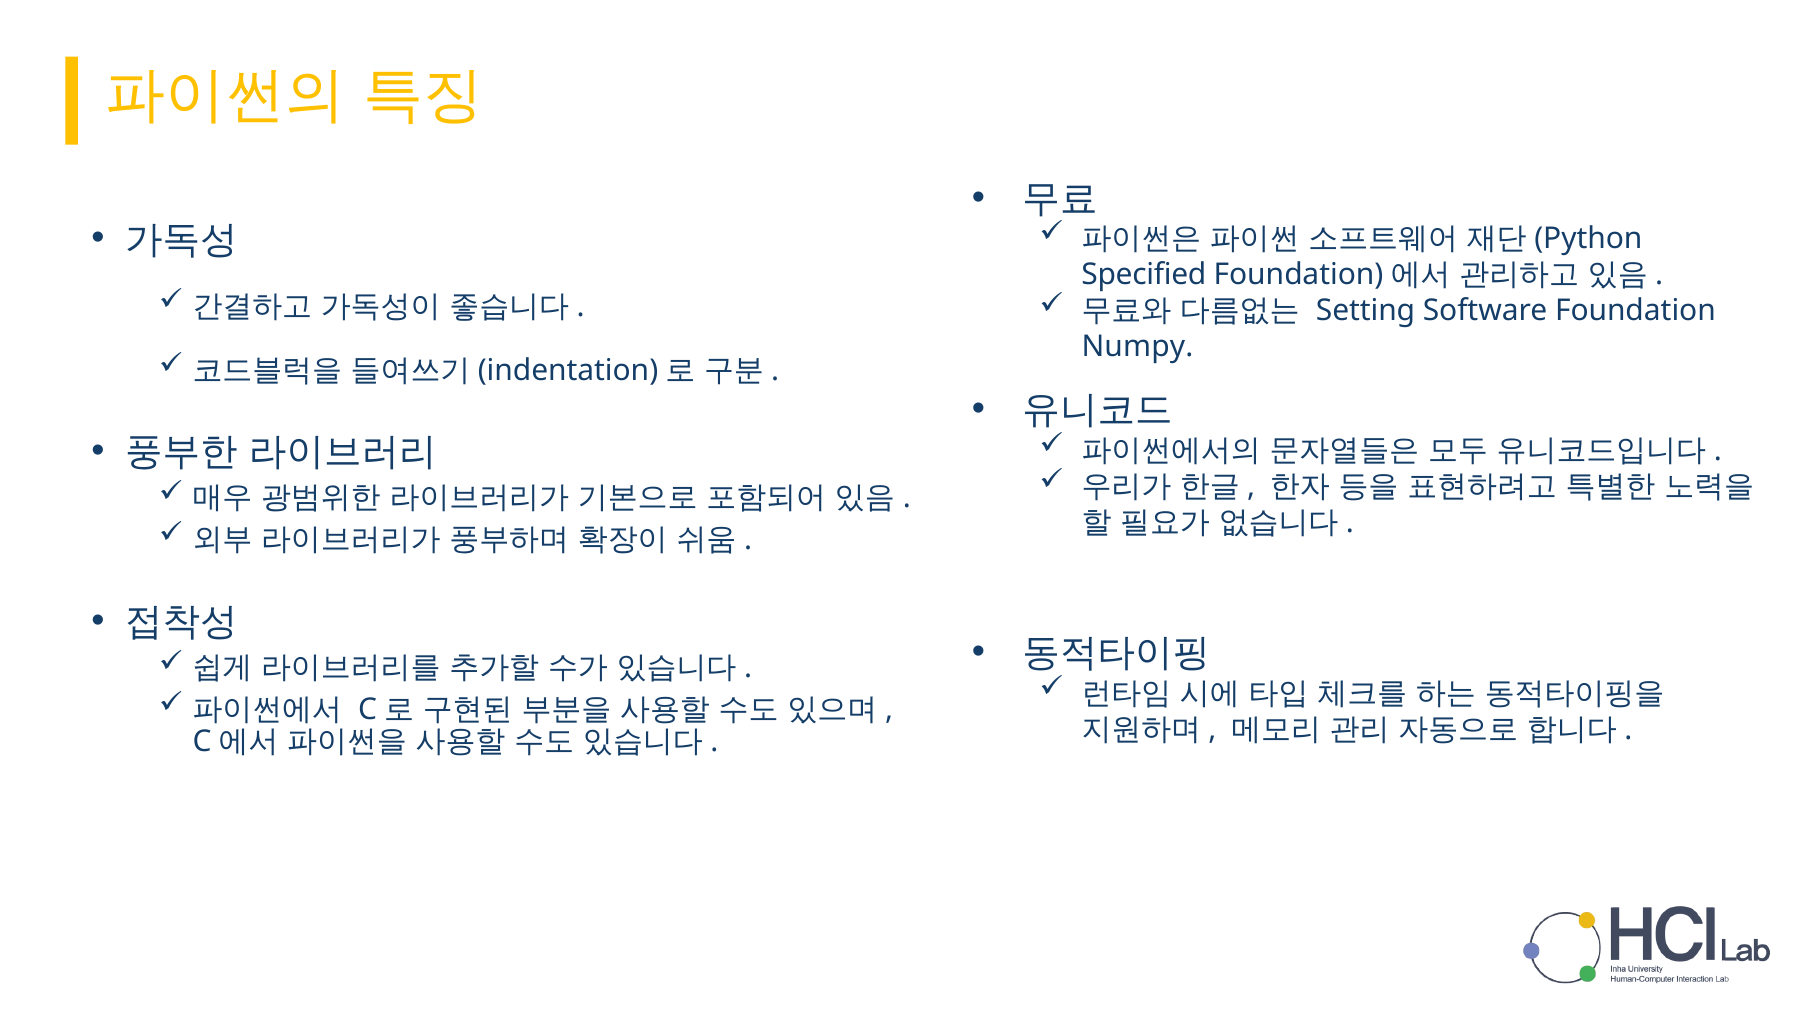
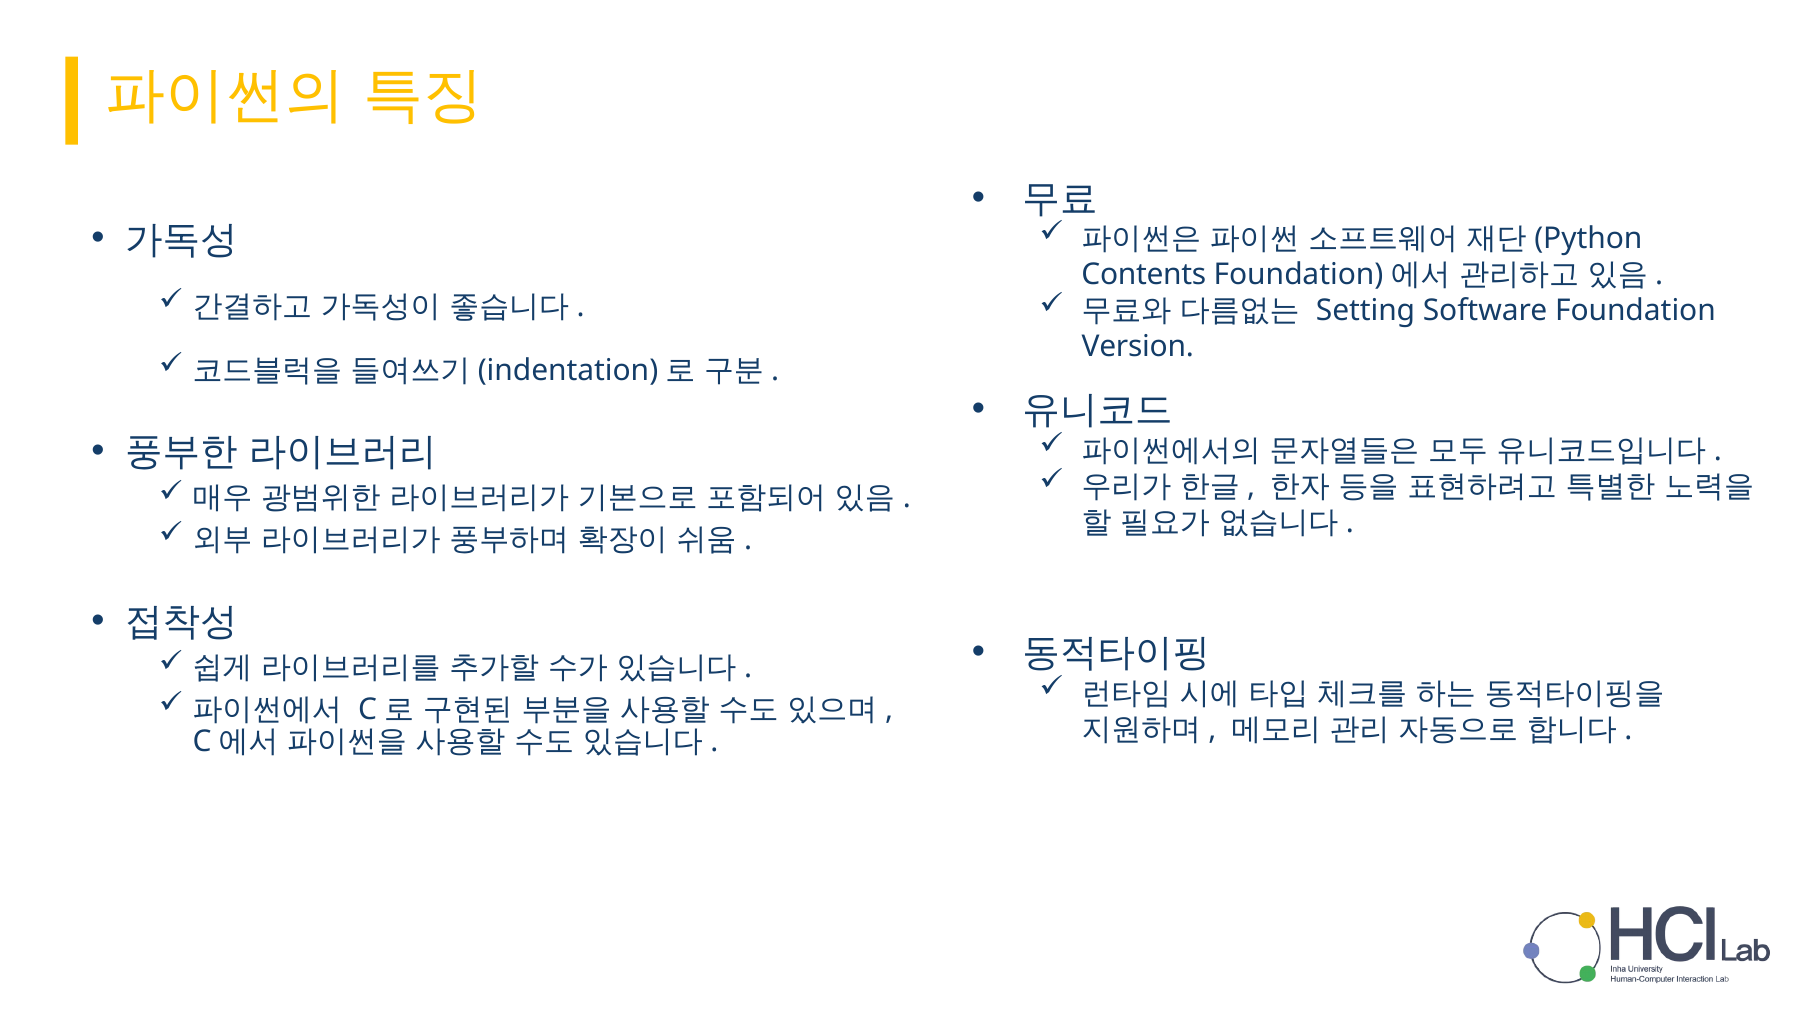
Specified: Specified -> Contents (1144, 275)
Numpy: Numpy -> Version (1138, 347)
